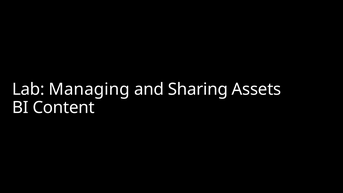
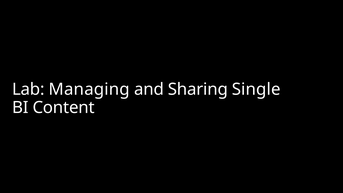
Assets: Assets -> Single (256, 89)
